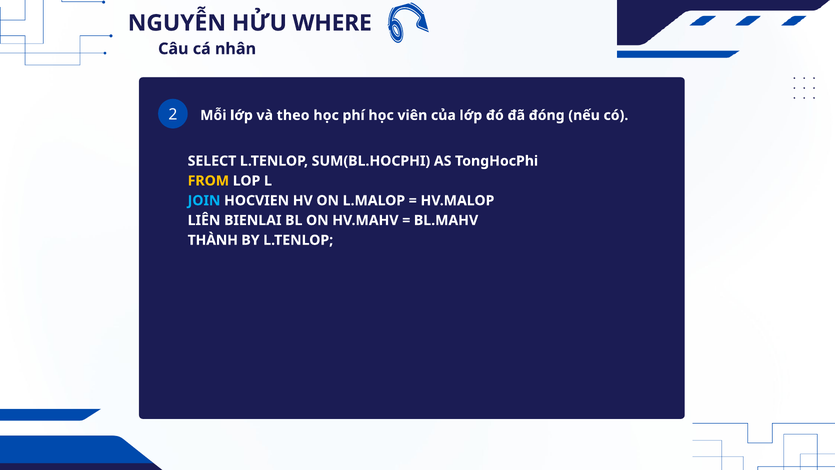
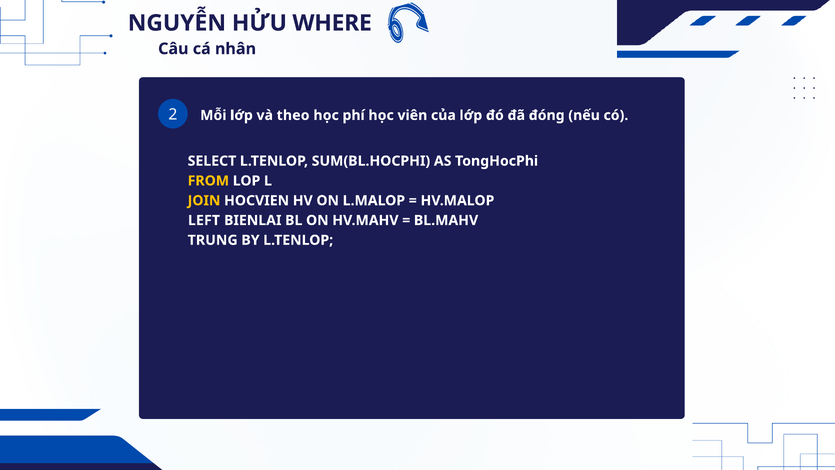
JOIN colour: light blue -> yellow (204, 200)
LIÊN: LIÊN -> LEFT (204, 220)
THÀNH: THÀNH -> TRUNG (213, 240)
